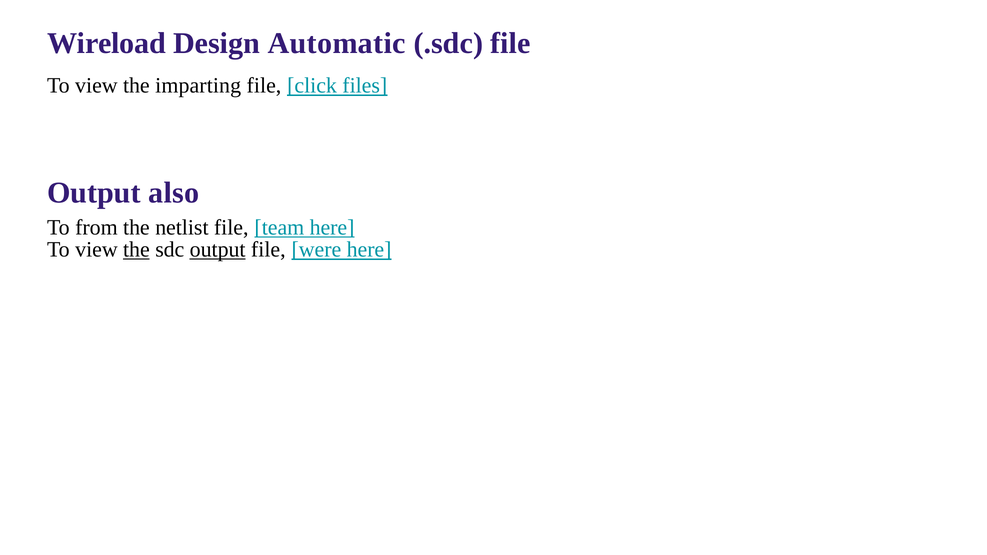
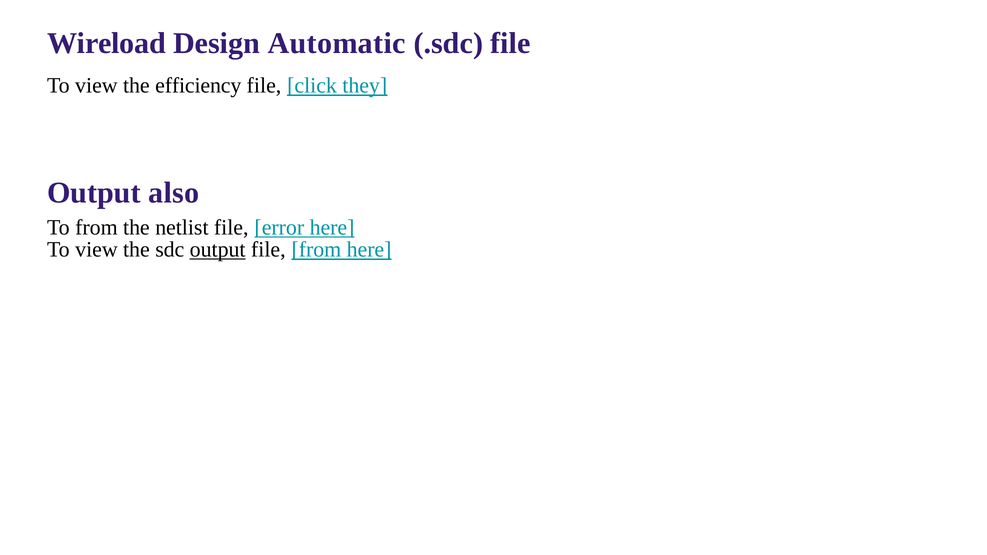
imparting: imparting -> efficiency (198, 86)
files: files -> they (365, 86)
team: team -> error (279, 227)
the underline: present -> none (136, 250)
file were: were -> from (316, 250)
